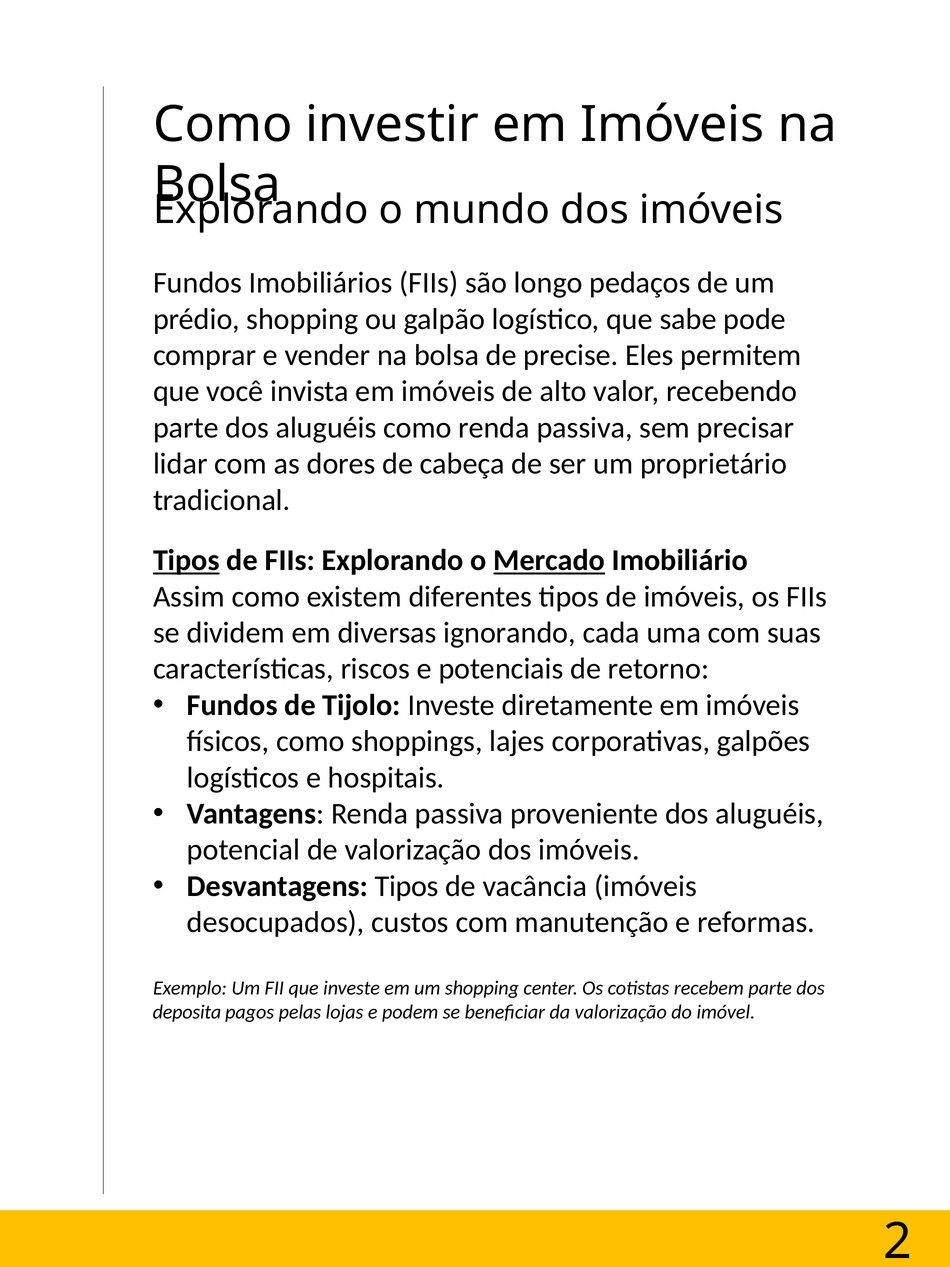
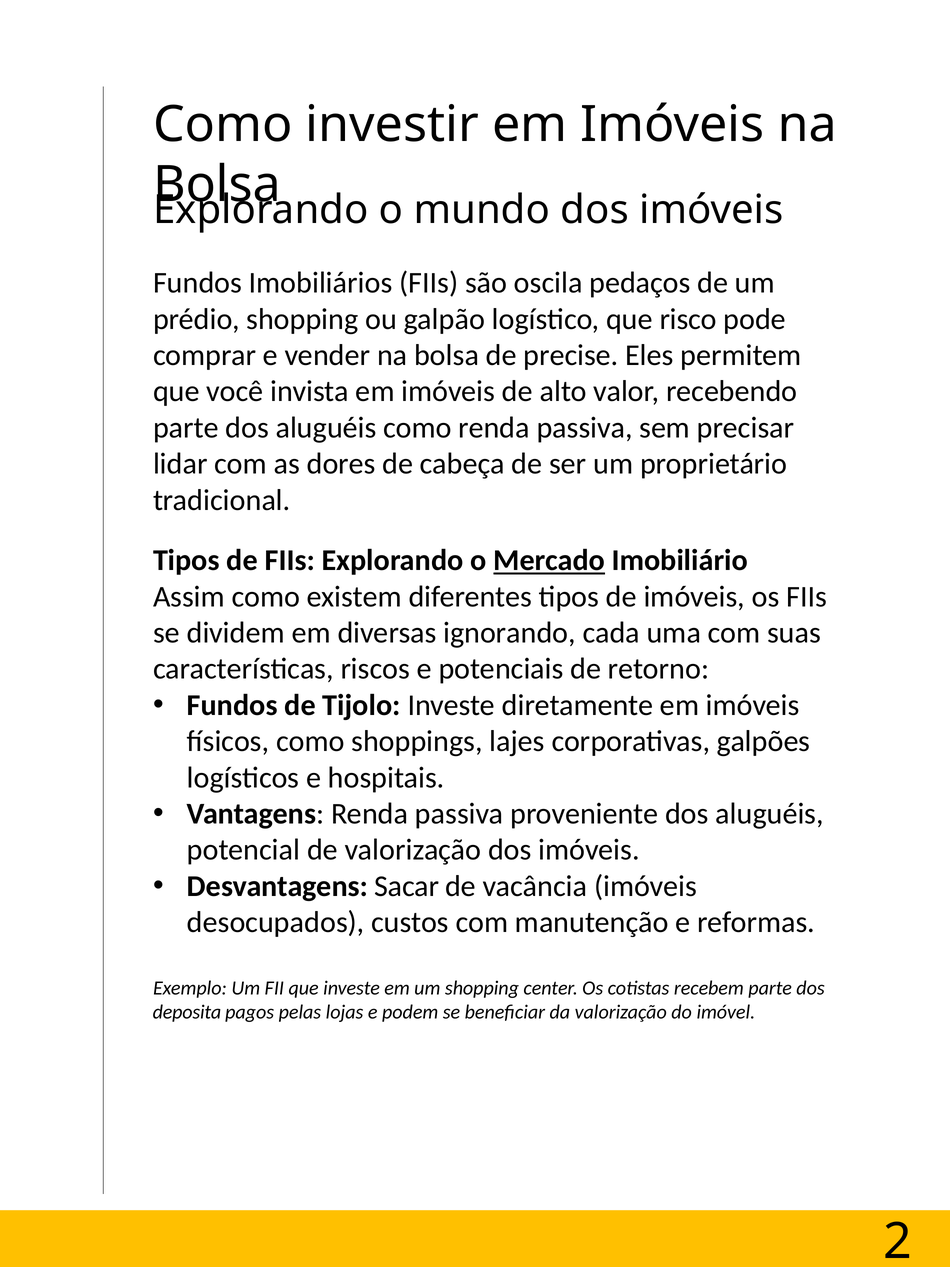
longo: longo -> oscila (548, 283)
sabe: sabe -> risco (688, 319)
Tipos underline: present -> none (186, 560)
Desvantagens Tipos: Tipos -> Sacar (407, 886)
